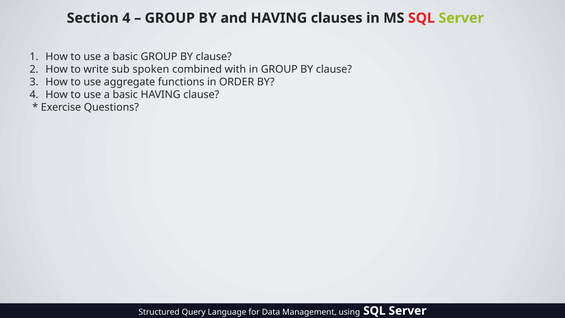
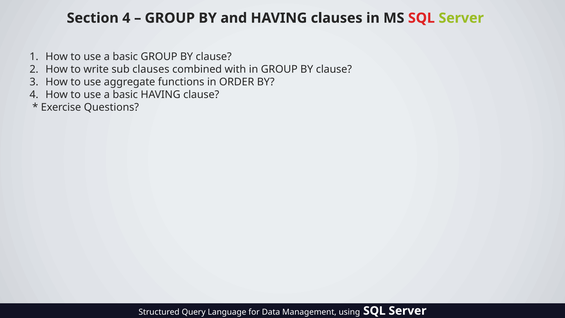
sub spoken: spoken -> clauses (151, 69)
